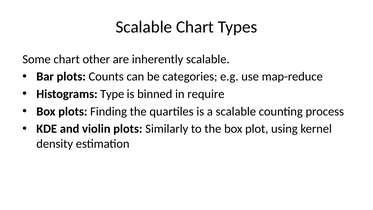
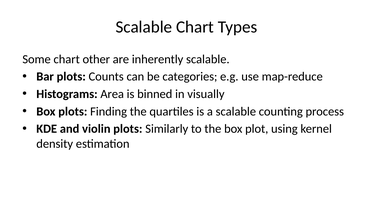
Type: Type -> Area (112, 94)
require: require -> visually (206, 94)
